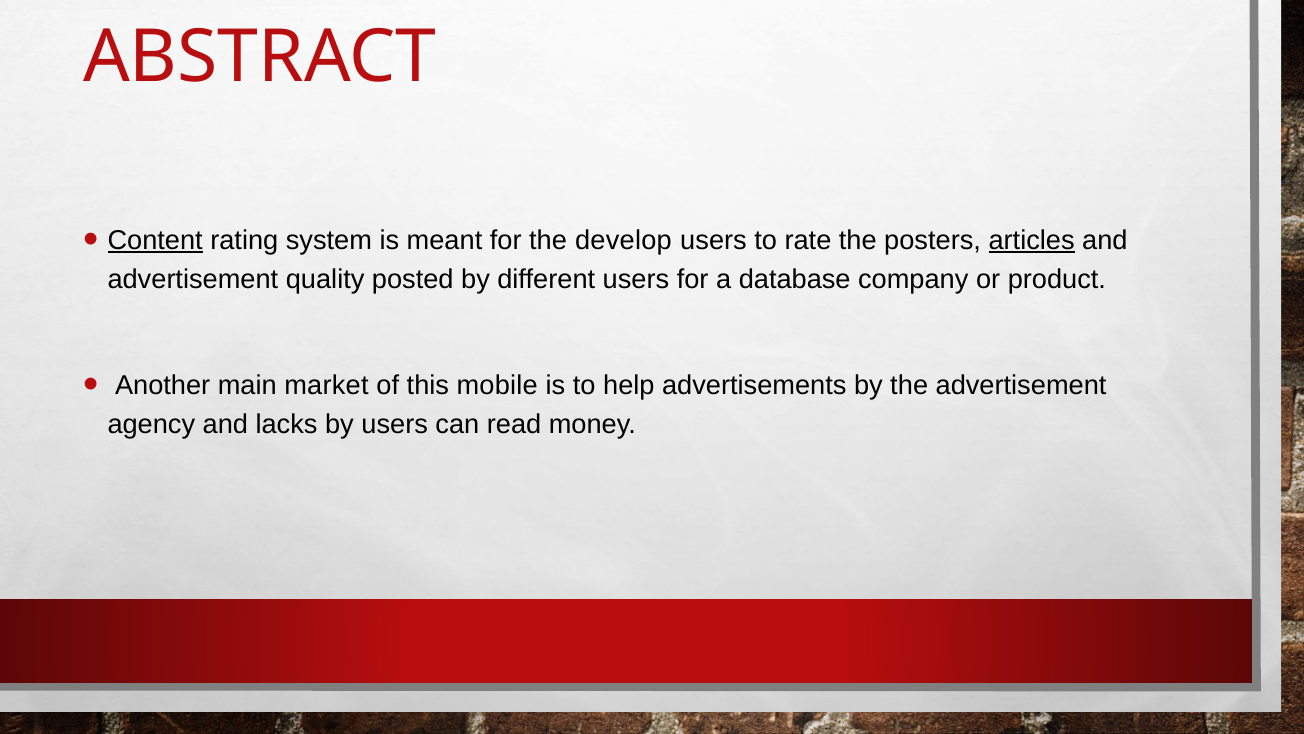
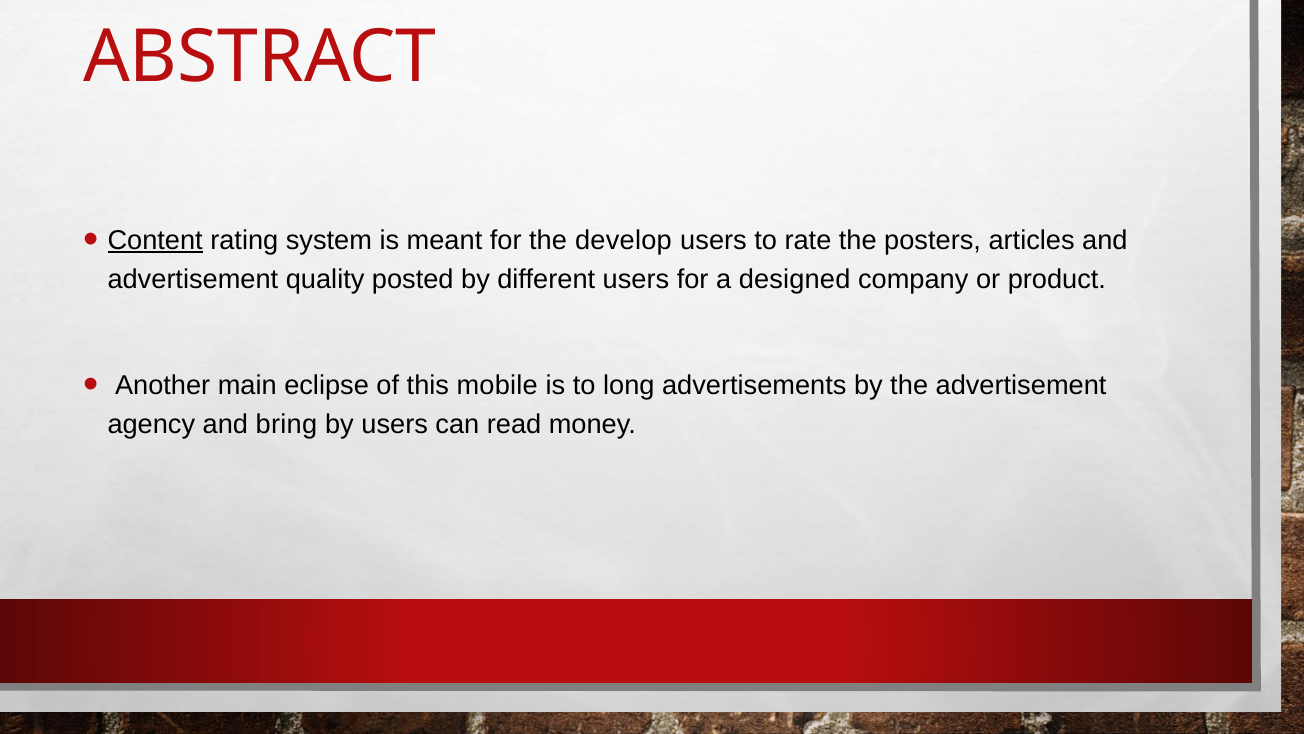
articles underline: present -> none (1032, 240)
database: database -> designed (795, 279)
market: market -> eclipse (327, 385)
help: help -> long (629, 385)
lacks: lacks -> bring (286, 424)
